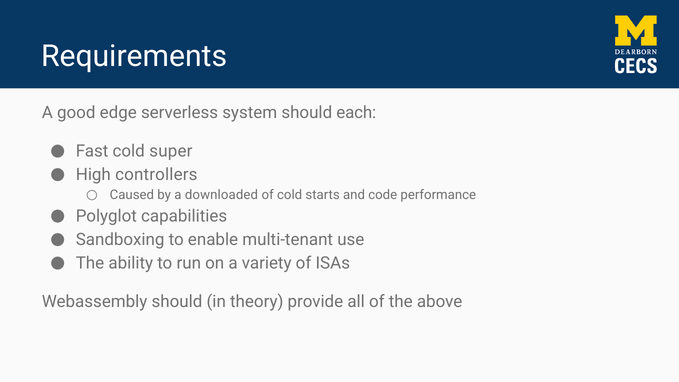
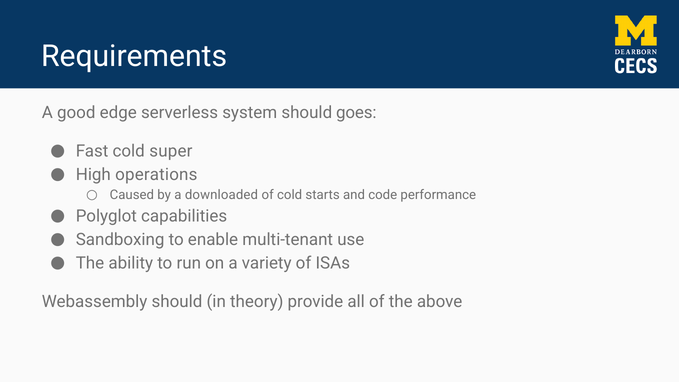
each: each -> goes (356, 113)
controllers: controllers -> operations (156, 175)
